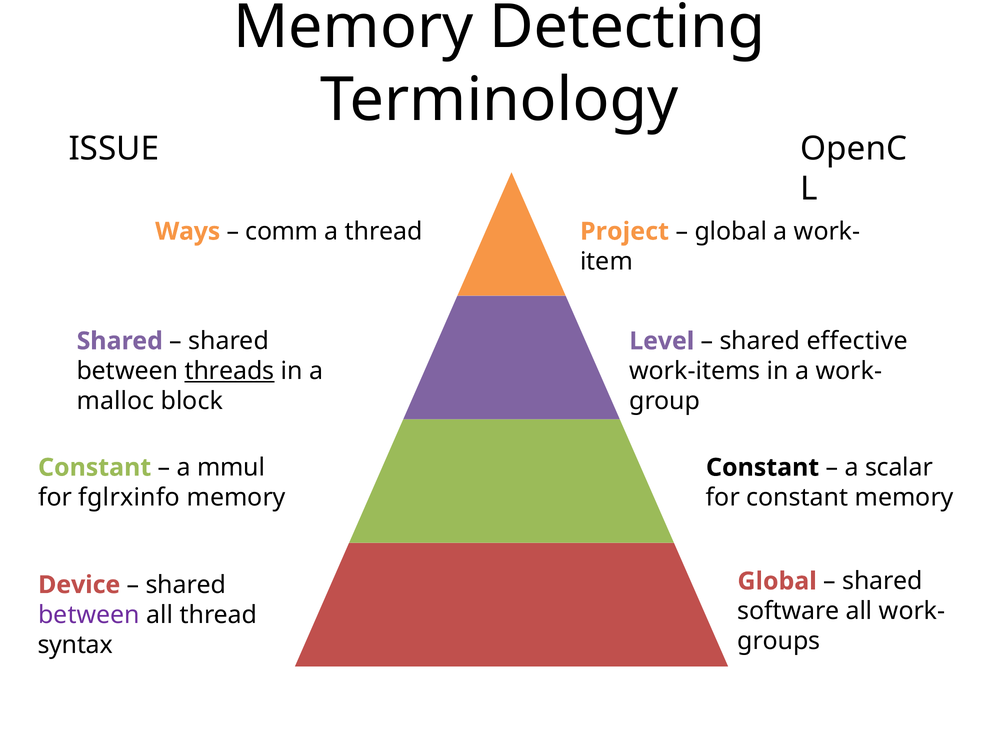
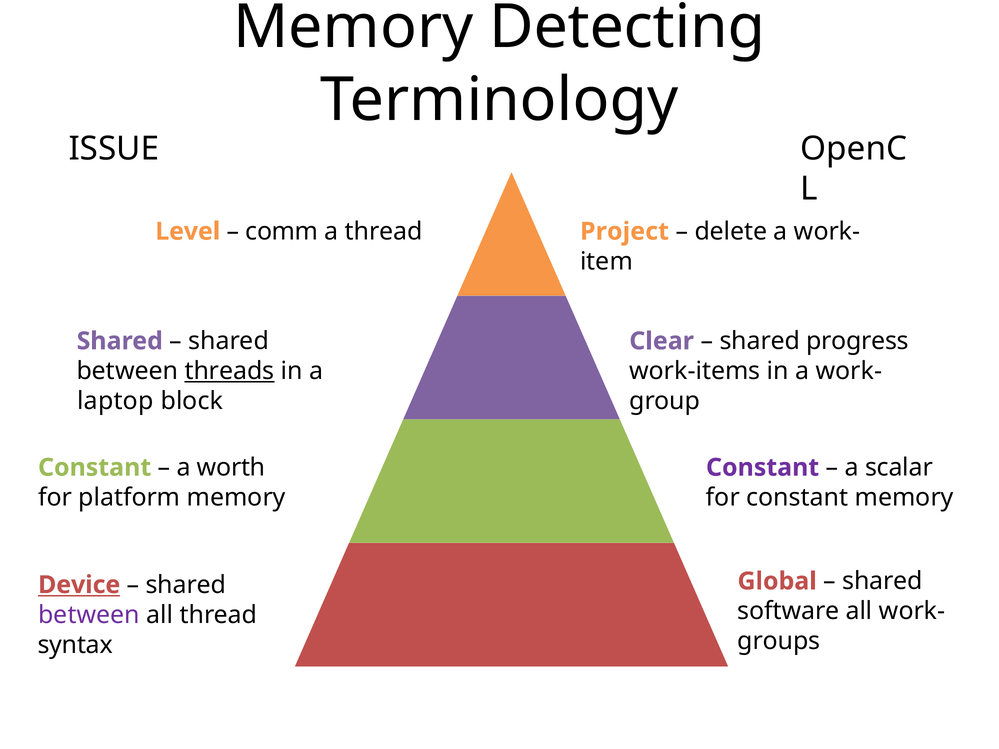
Ways: Ways -> Level (188, 232)
global: global -> delete (731, 232)
Level: Level -> Clear (662, 341)
effective: effective -> progress (858, 341)
malloc: malloc -> laptop (115, 401)
mmul: mmul -> worth (231, 468)
Constant colour: black -> purple (763, 468)
fglrxinfo: fglrxinfo -> platform (129, 498)
Device underline: none -> present (79, 585)
